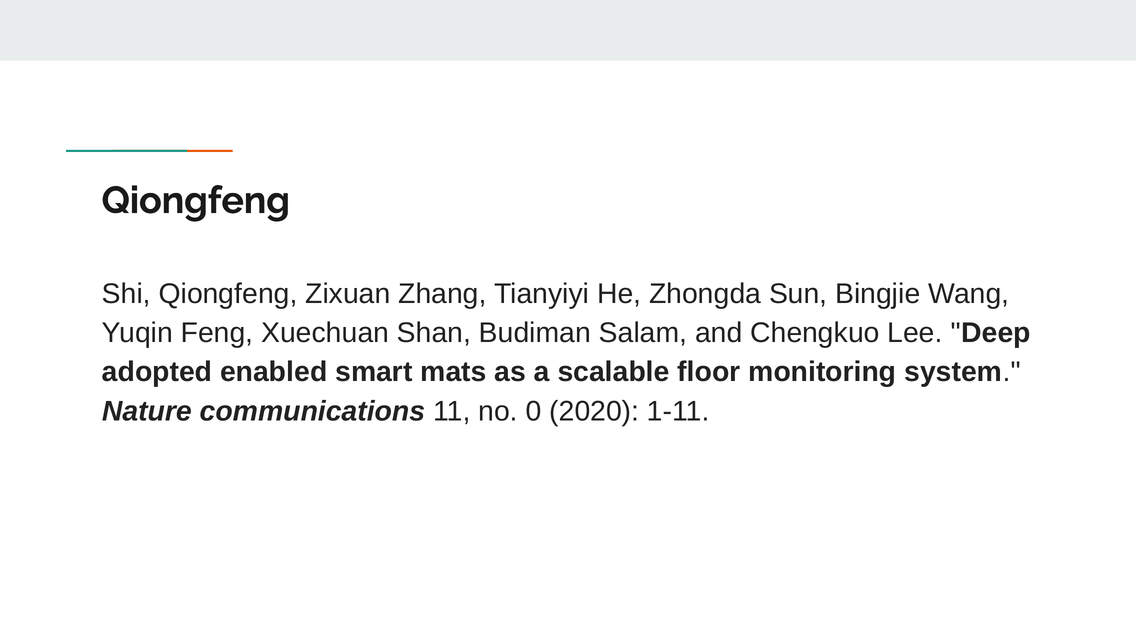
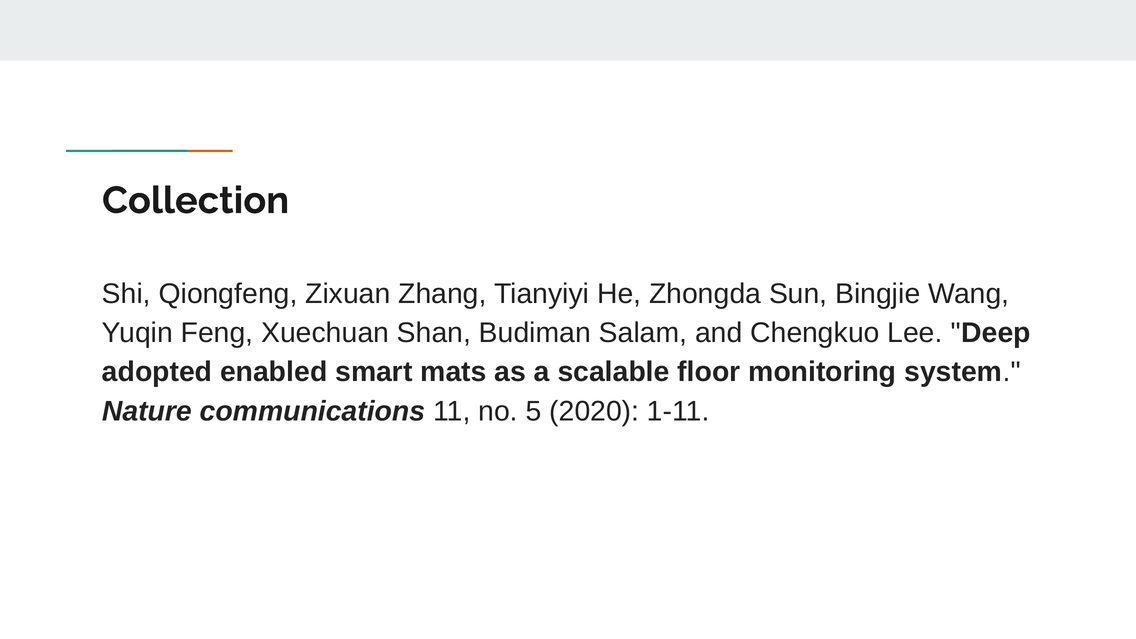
Qiongfeng: Qiongfeng -> Collection (196, 201)
0: 0 -> 5 (534, 411)
